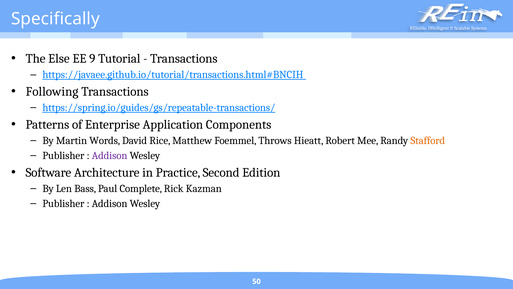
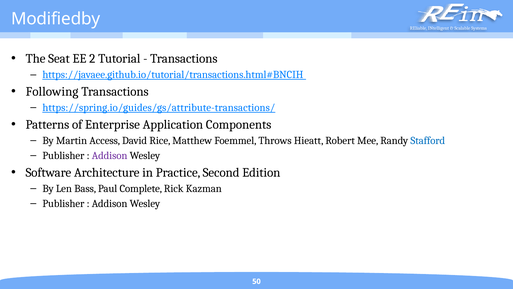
Specifically: Specifically -> Modifiedby (56, 19)
Else: Else -> Seat (59, 59)
9: 9 -> 2 (92, 59)
https://spring.io/guides/gs/repeatable-transactions/: https://spring.io/guides/gs/repeatable-transactions/ -> https://spring.io/guides/gs/attribute-transactions/ (159, 108)
Words: Words -> Access (105, 140)
Stafford colour: orange -> blue (428, 140)
